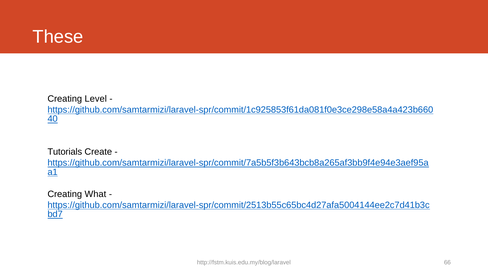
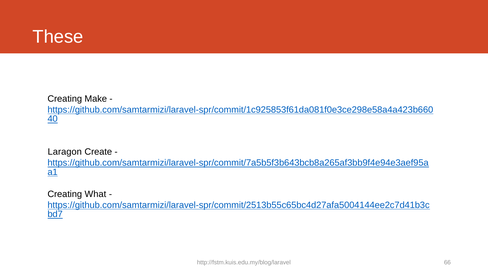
Level: Level -> Make (96, 99)
Tutorials: Tutorials -> Laragon (65, 152)
